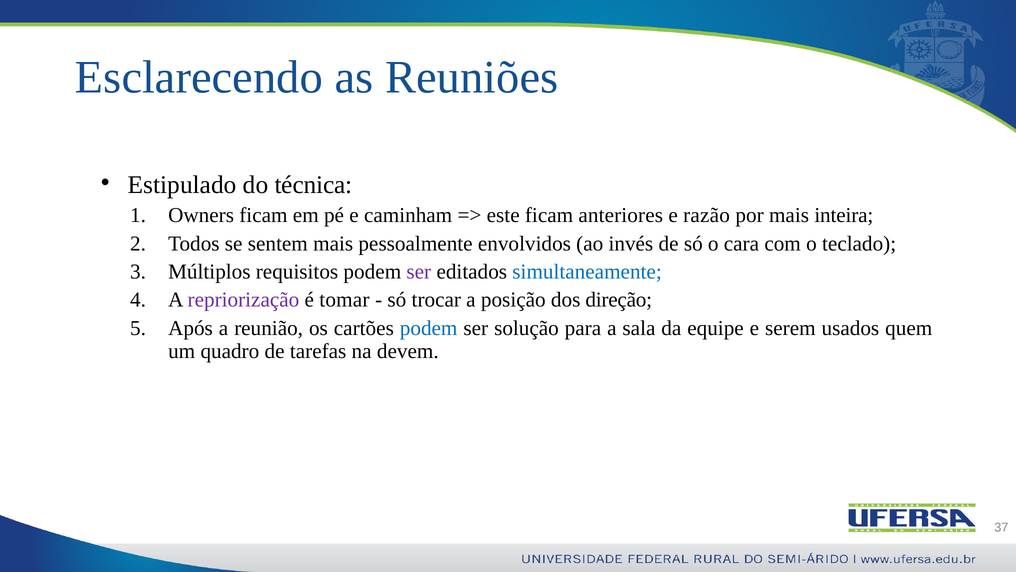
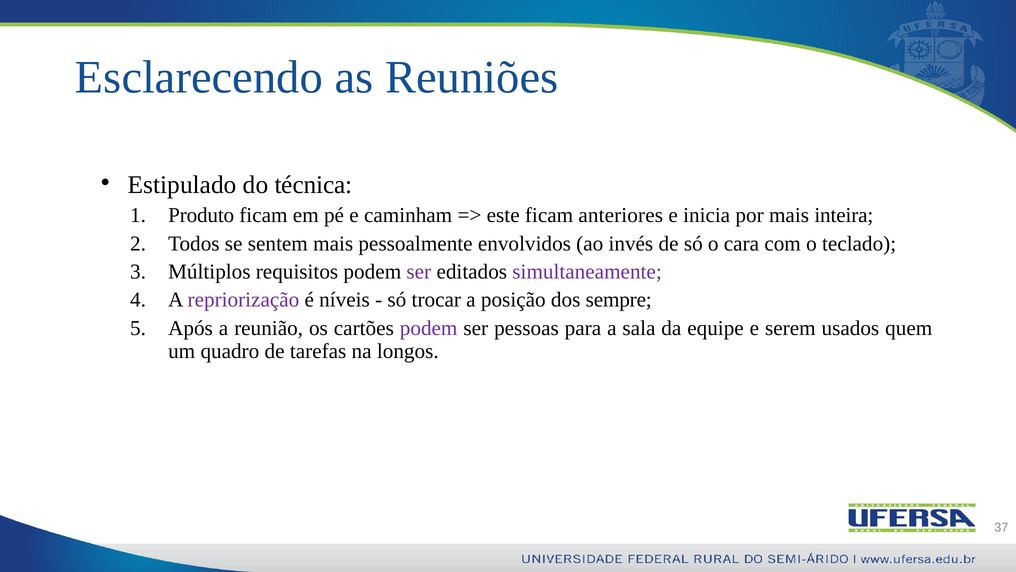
Owners: Owners -> Produto (201, 215)
razão: razão -> inicia (707, 215)
simultaneamente colour: blue -> purple (587, 271)
tomar: tomar -> níveis (345, 300)
direção: direção -> sempre (619, 300)
podem colour: blue -> purple (429, 328)
solução: solução -> pessoas (526, 328)
devem: devem -> longos (408, 351)
